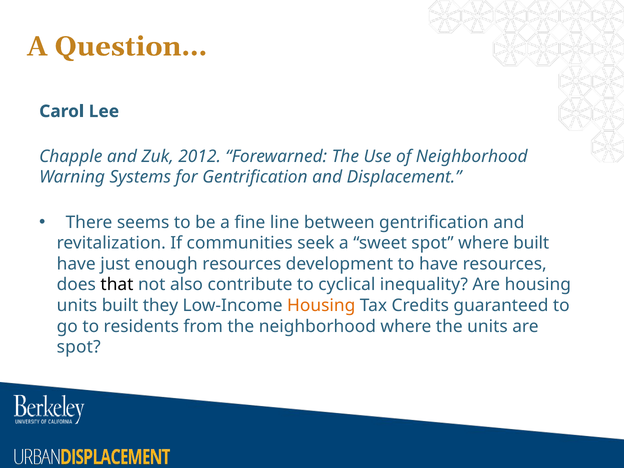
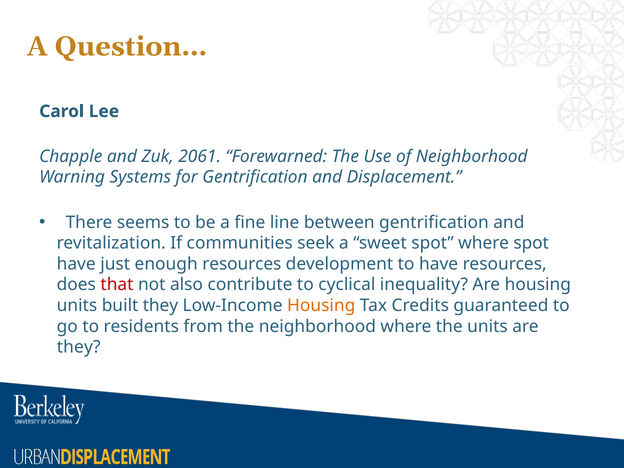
2012: 2012 -> 2061 (200, 156)
where built: built -> spot (531, 243)
that colour: black -> red (117, 285)
spot: spot -> they (79, 347)
